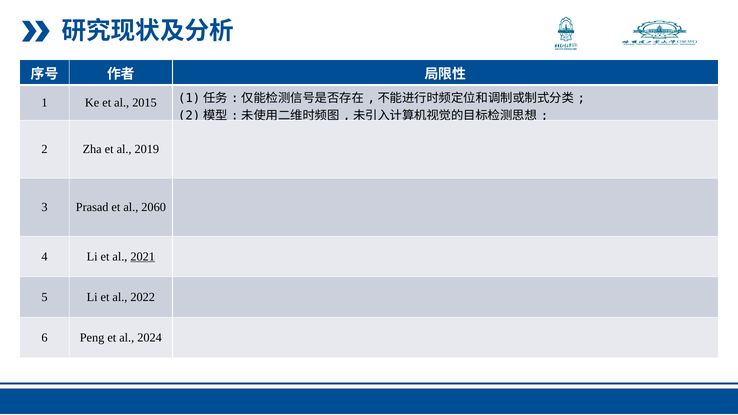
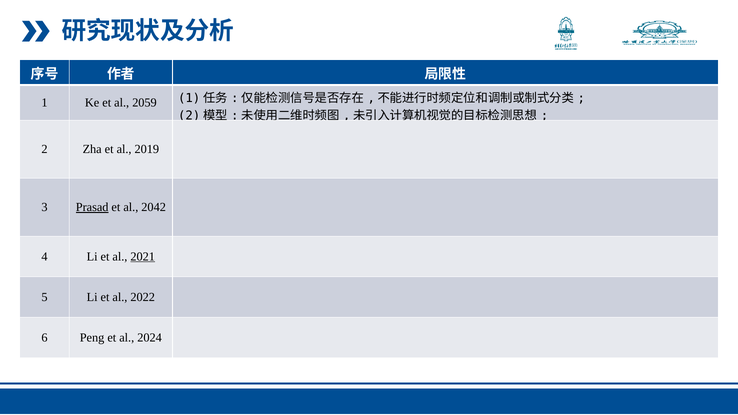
2015: 2015 -> 2059 (144, 103)
Prasad underline: none -> present (92, 207)
2060: 2060 -> 2042 (154, 207)
